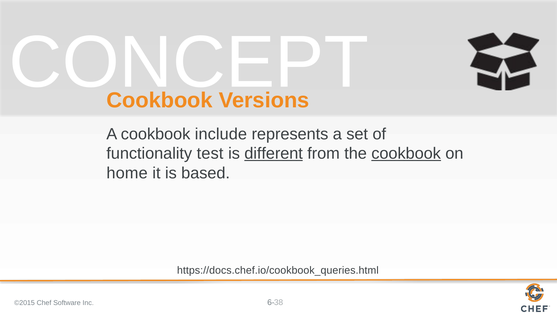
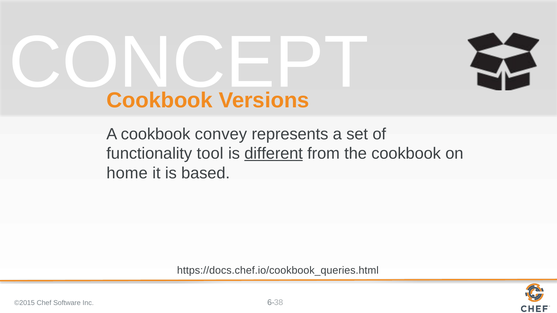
include: include -> convey (221, 134)
test: test -> tool (210, 154)
cookbook underline: present -> none (406, 154)
